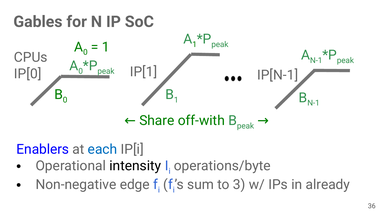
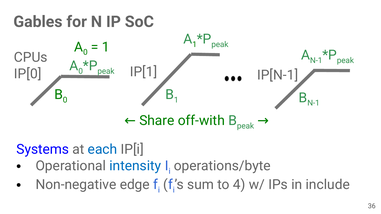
Enablers: Enablers -> Systems (43, 150)
intensity colour: black -> blue (135, 166)
3: 3 -> 4 (239, 185)
already: already -> include (328, 185)
